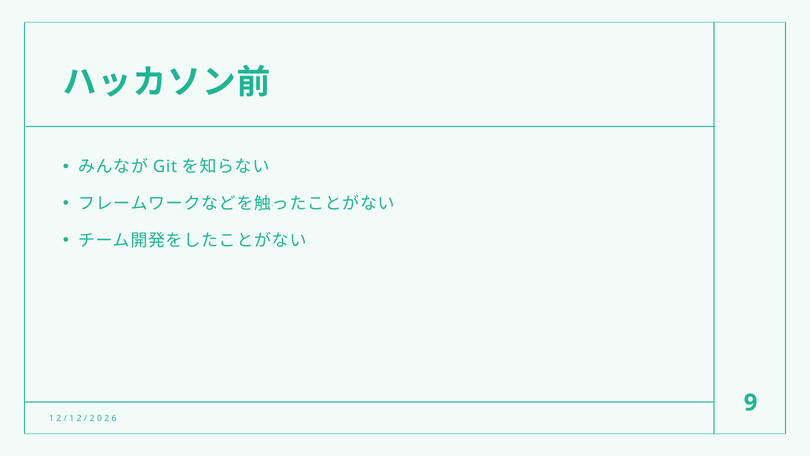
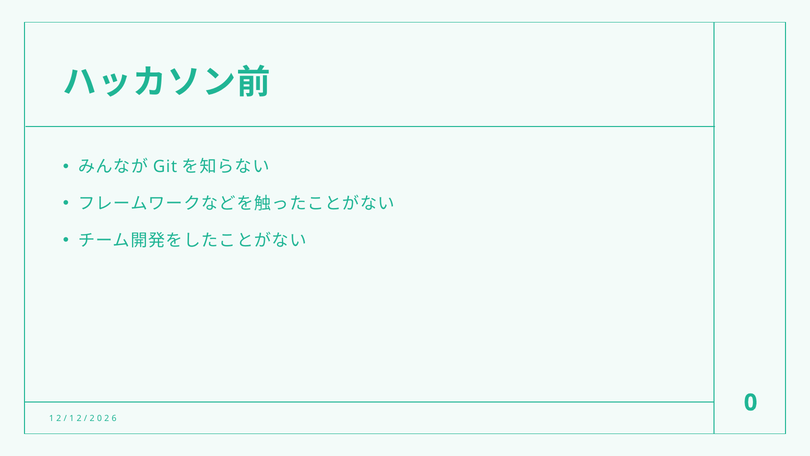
9: 9 -> 0 (751, 402)
